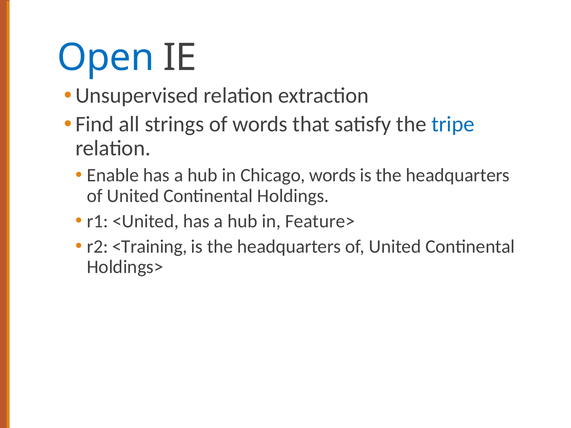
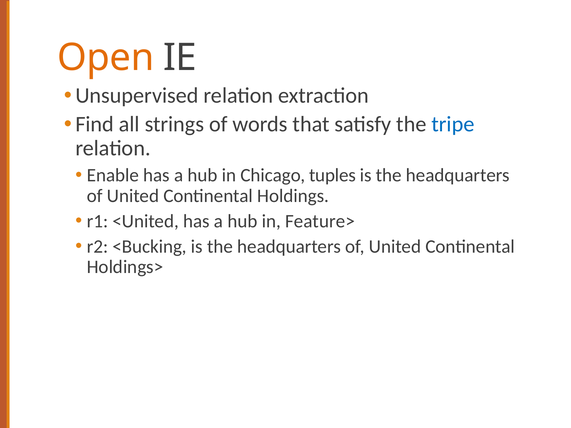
Open colour: blue -> orange (106, 58)
Chicago words: words -> tuples (332, 175)
<Training: <Training -> <Bucking (150, 247)
